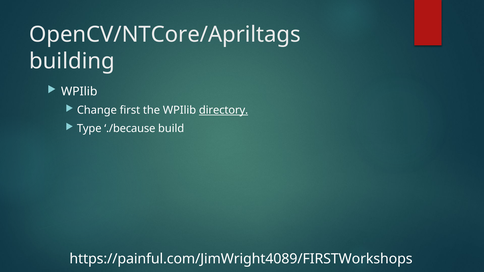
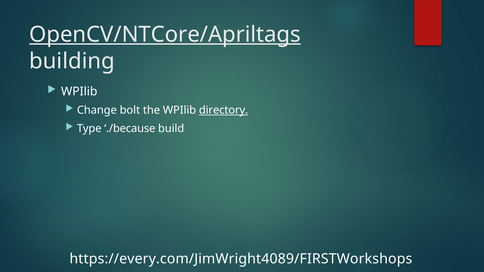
OpenCV/NTCore/Apriltags underline: none -> present (165, 35)
first: first -> bolt (130, 110)
https://painful.com/JimWright4089/FIRSTWorkshops: https://painful.com/JimWright4089/FIRSTWorkshops -> https://every.com/JimWright4089/FIRSTWorkshops (241, 259)
